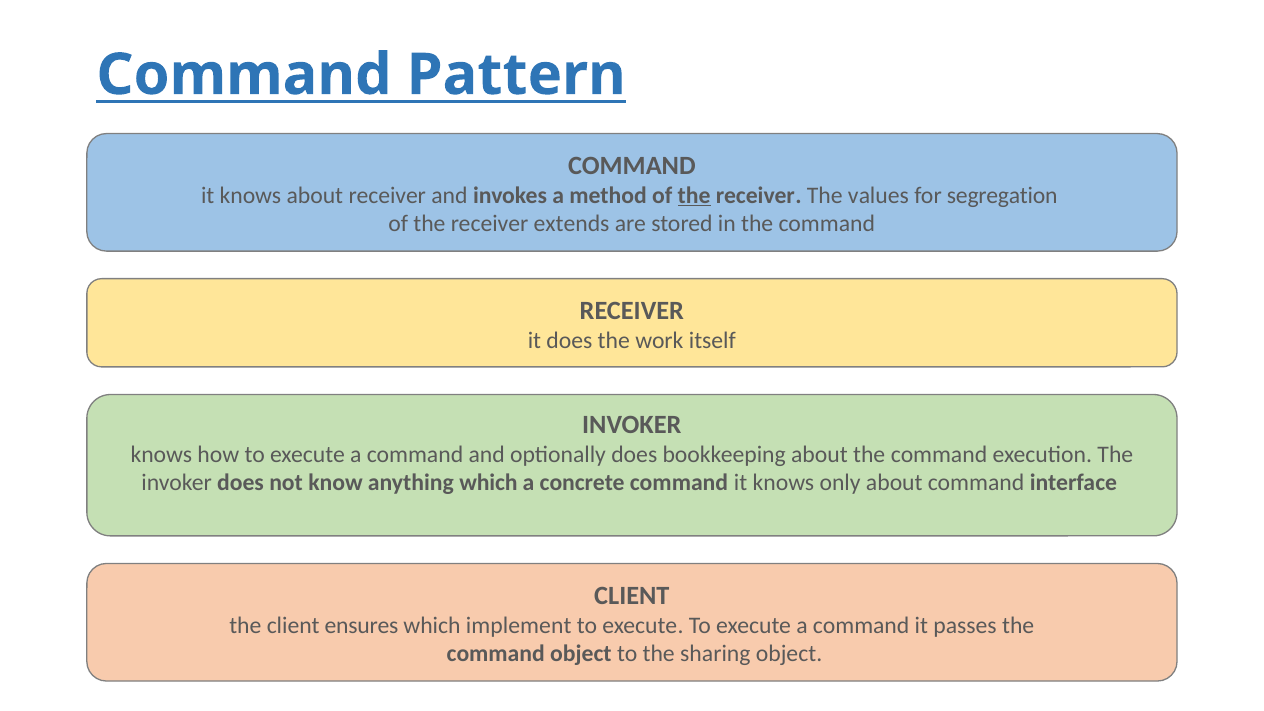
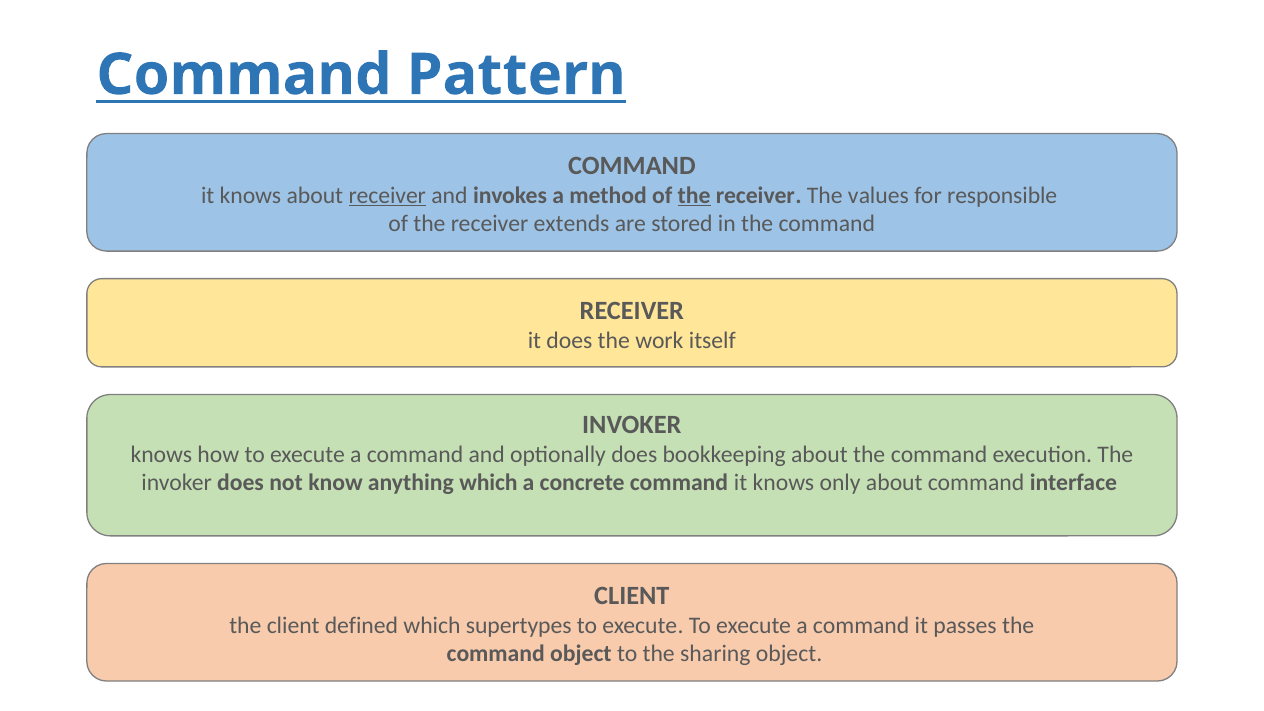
receiver underline: none -> present (387, 196)
segregation: segregation -> responsible (1002, 196)
ensures: ensures -> defined (361, 625)
implement: implement -> supertypes (519, 625)
